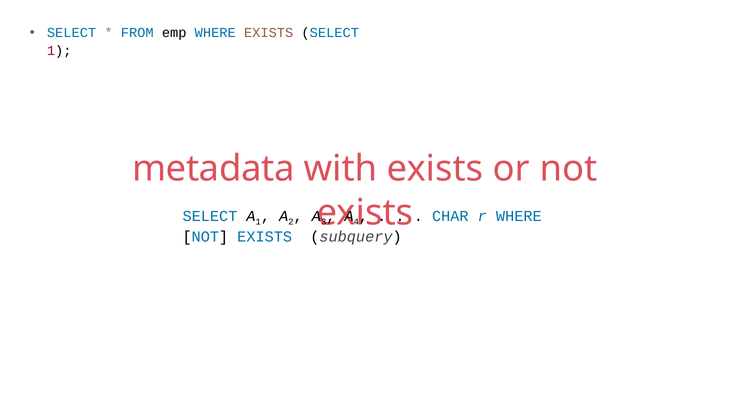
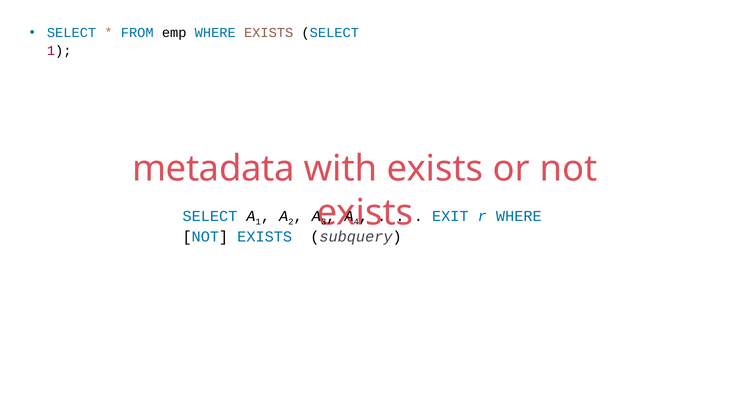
CHAR: CHAR -> EXIT (450, 216)
